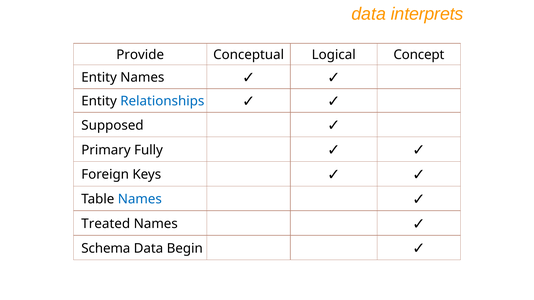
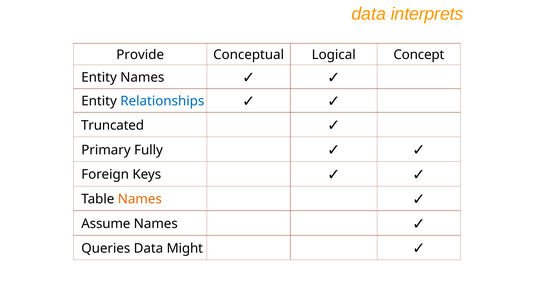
Supposed: Supposed -> Truncated (113, 126)
Names colour: blue -> orange (140, 199)
Treated: Treated -> Assume (106, 224)
Schema: Schema -> Queries (106, 249)
Begin: Begin -> Might (185, 249)
